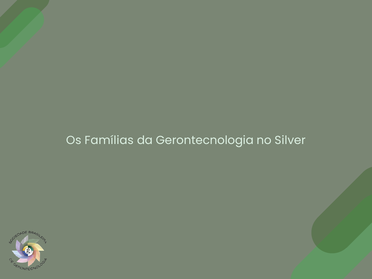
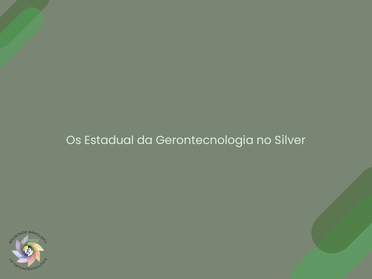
Famílias: Famílias -> Estadual (109, 140)
